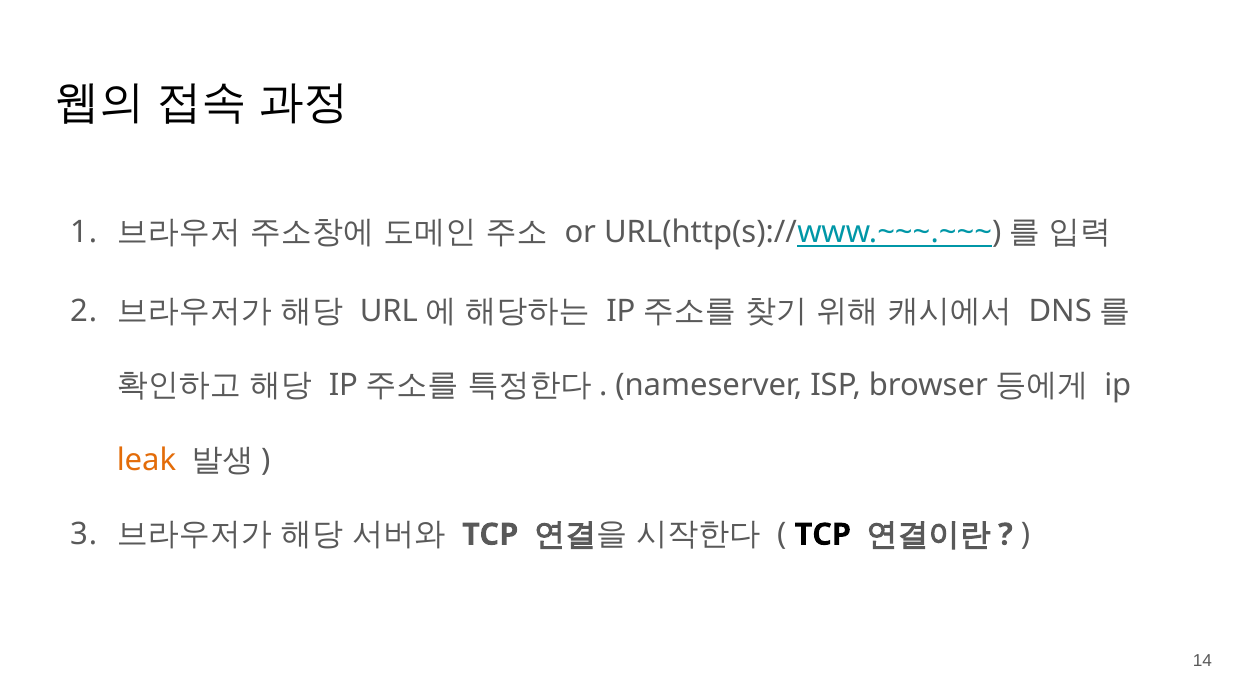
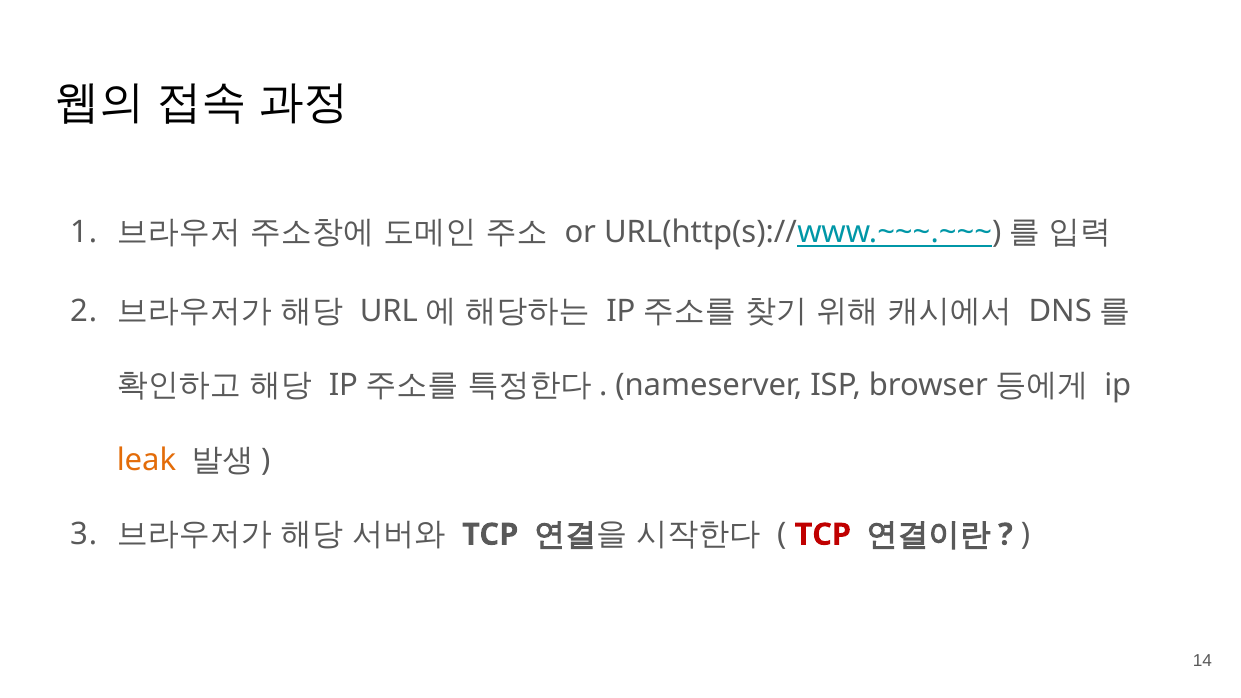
TCP colour: black -> red (823, 535)
